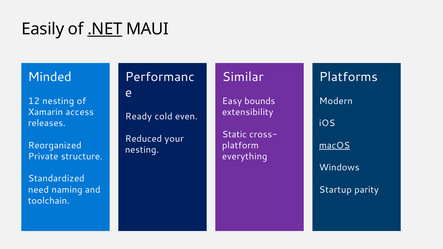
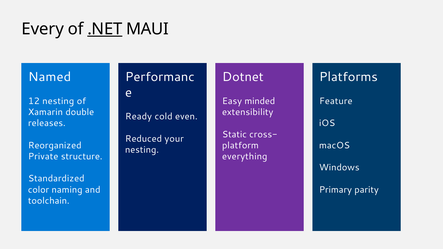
Easily: Easily -> Every (43, 29)
Minded: Minded -> Named (50, 77)
Similar: Similar -> Dotnet (243, 77)
bounds: bounds -> minded (260, 101)
Modern: Modern -> Feature (336, 101)
access: access -> double (80, 112)
macOS underline: present -> none (335, 145)
need: need -> color (39, 190)
Startup: Startup -> Primary (335, 190)
